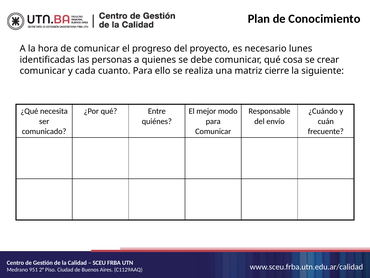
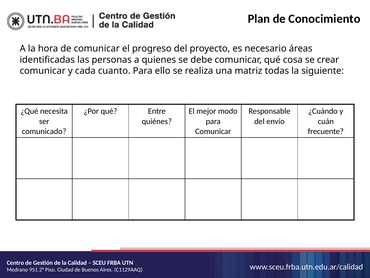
lunes: lunes -> áreas (301, 48)
cierre: cierre -> todas (277, 71)
